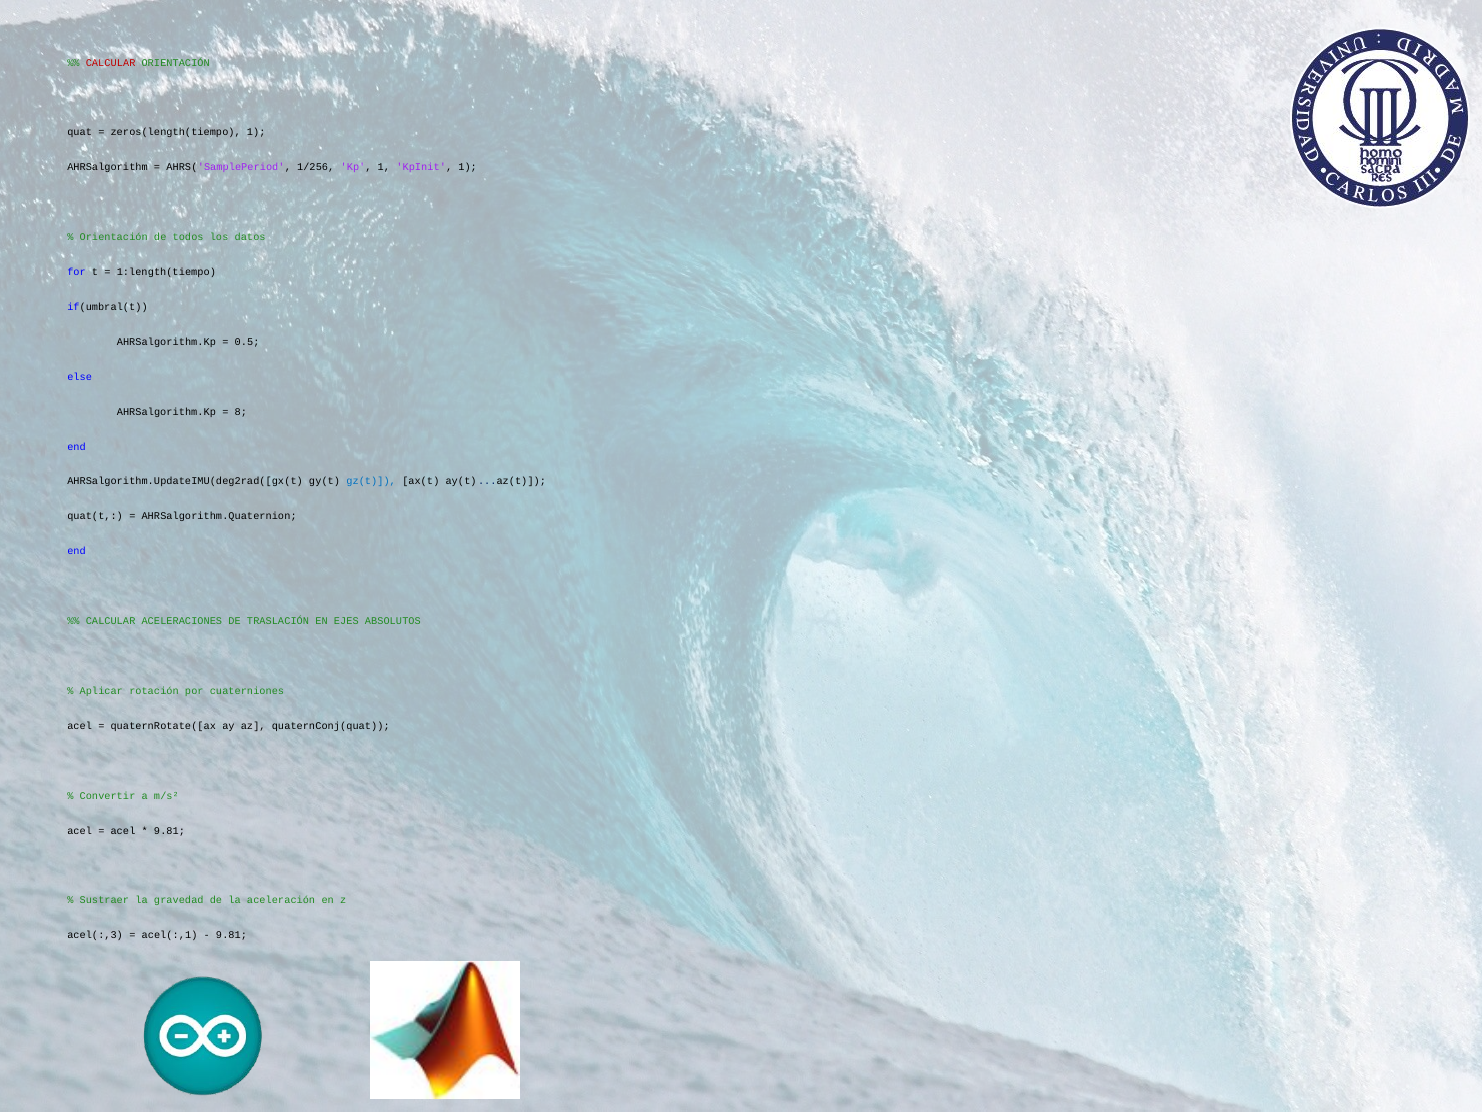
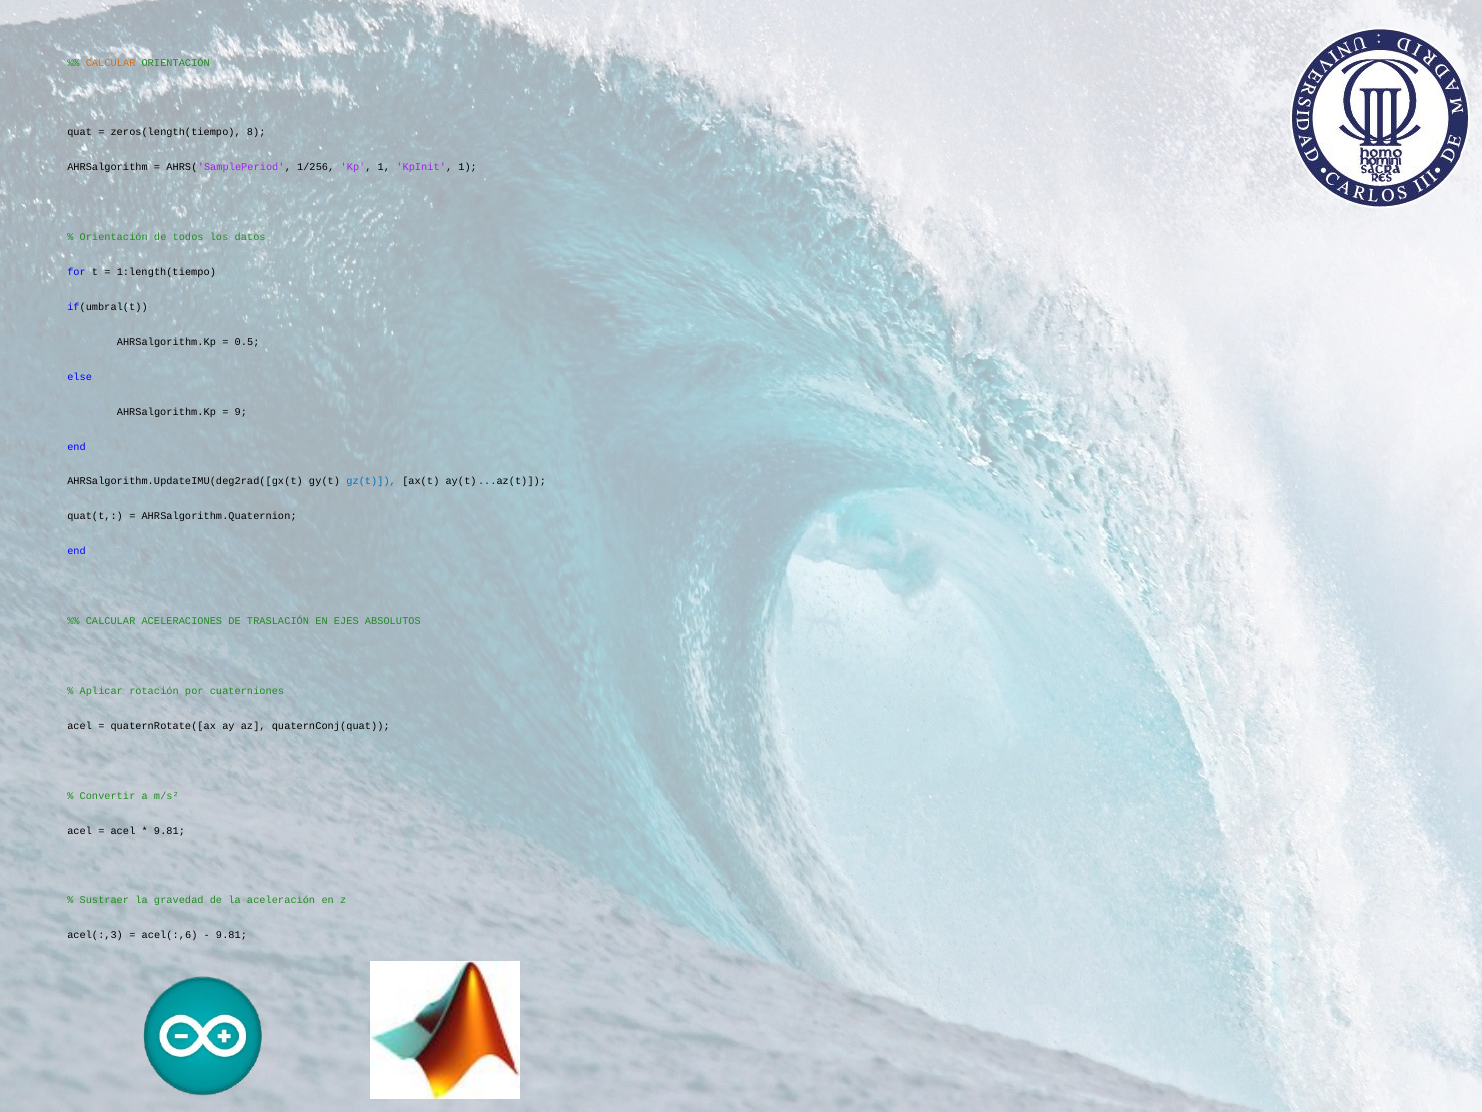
CALCULAR colour: red -> orange (111, 63)
zeros(length(tiempo 1: 1 -> 8 (256, 132)
8: 8 -> 9 (241, 412)
acel(:,1: acel(:,1 -> acel(:,6 (170, 935)
